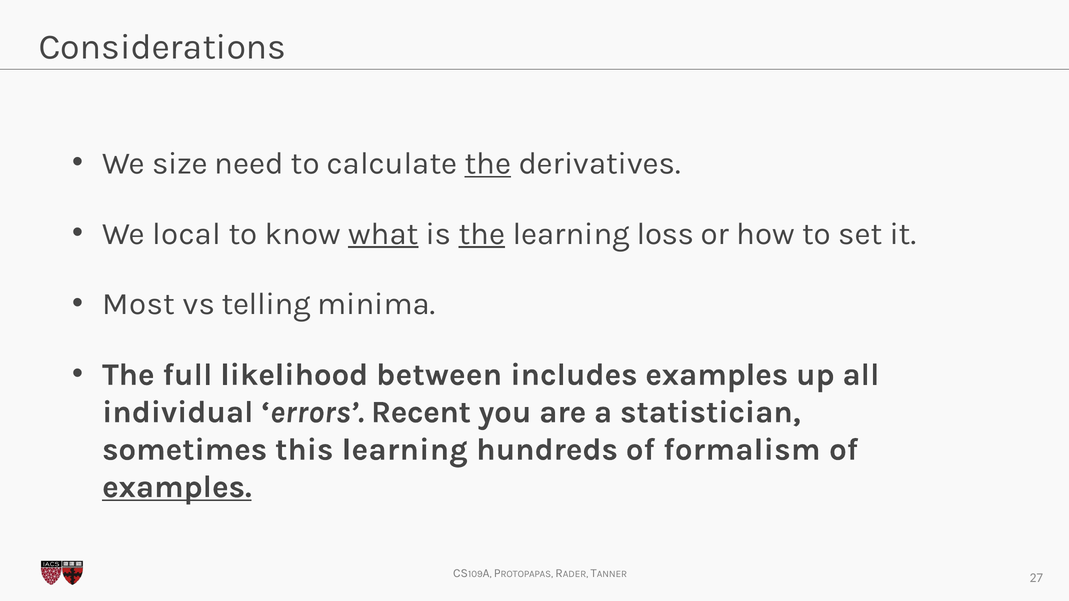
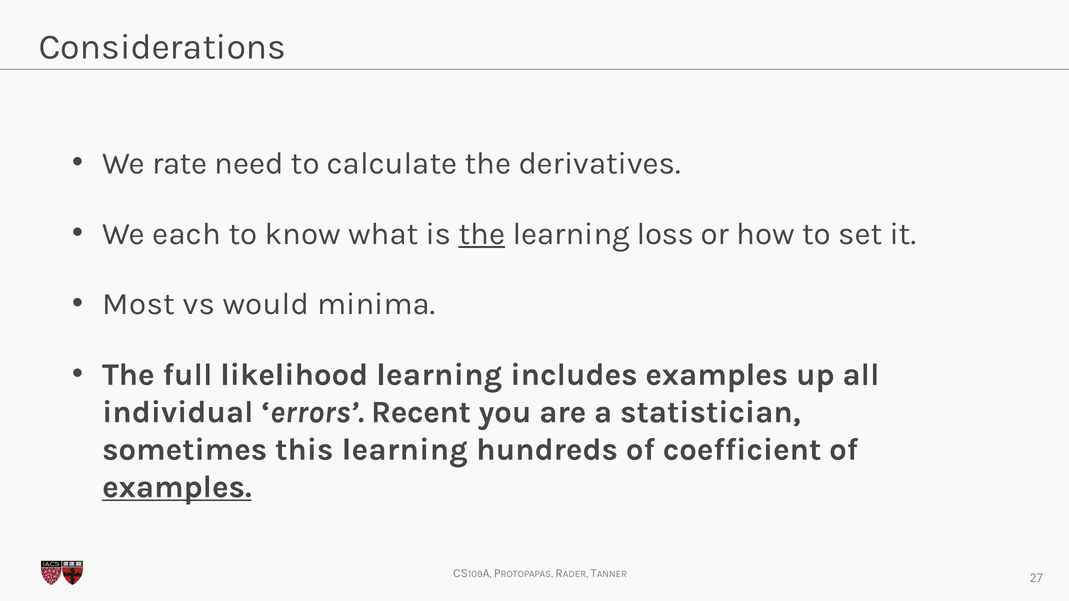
size: size -> rate (180, 163)
the underline: present -> none (488, 163)
local: local -> each (187, 234)
what underline: present -> none (383, 234)
telling: telling -> would (266, 304)
likelihood between: between -> learning (439, 375)
formalism: formalism -> coefficient (742, 450)
